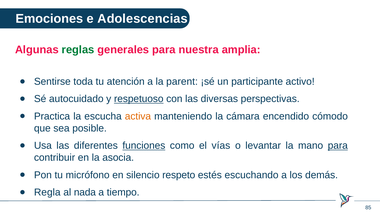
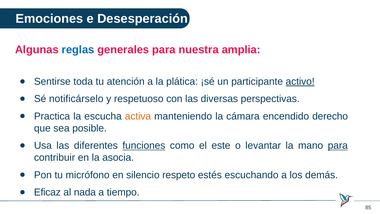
Adolescencias: Adolescencias -> Desesperación (143, 19)
reglas colour: green -> blue (78, 50)
parent: parent -> plática (182, 82)
activo underline: none -> present (300, 82)
autocuidado: autocuidado -> notificárselo (76, 99)
respetuoso underline: present -> none (139, 99)
cómodo: cómodo -> derecho (330, 116)
vías: vías -> este (221, 145)
Regla: Regla -> Eficaz (47, 192)
